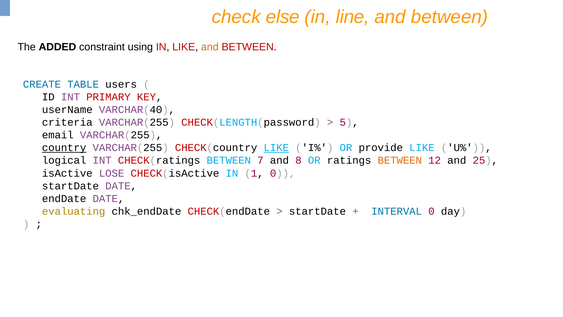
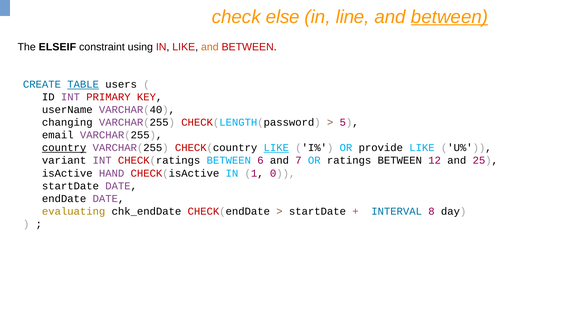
between underline: none -> present (450, 17)
ADDED: ADDED -> ELSEIF (57, 47)
TABLE underline: none -> present (83, 84)
criteria: criteria -> changing (67, 122)
logical: logical -> variant (64, 160)
7: 7 -> 6 (260, 160)
8: 8 -> 7 (298, 160)
BETWEEN colour: orange -> black (400, 160)
LOSE: LOSE -> HAND (112, 173)
INTERVAL 0: 0 -> 8 (431, 211)
